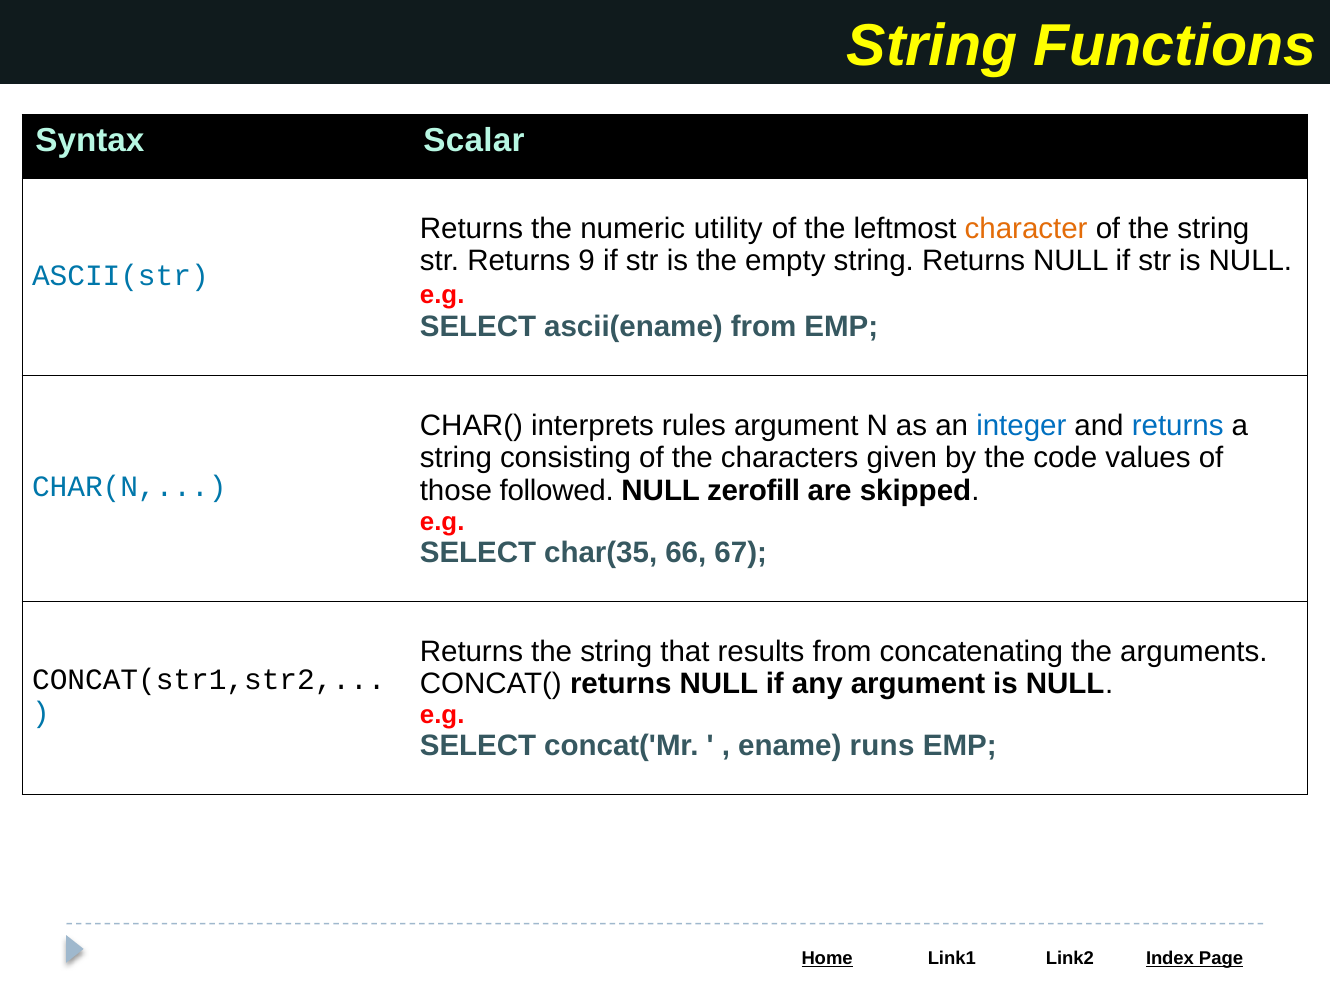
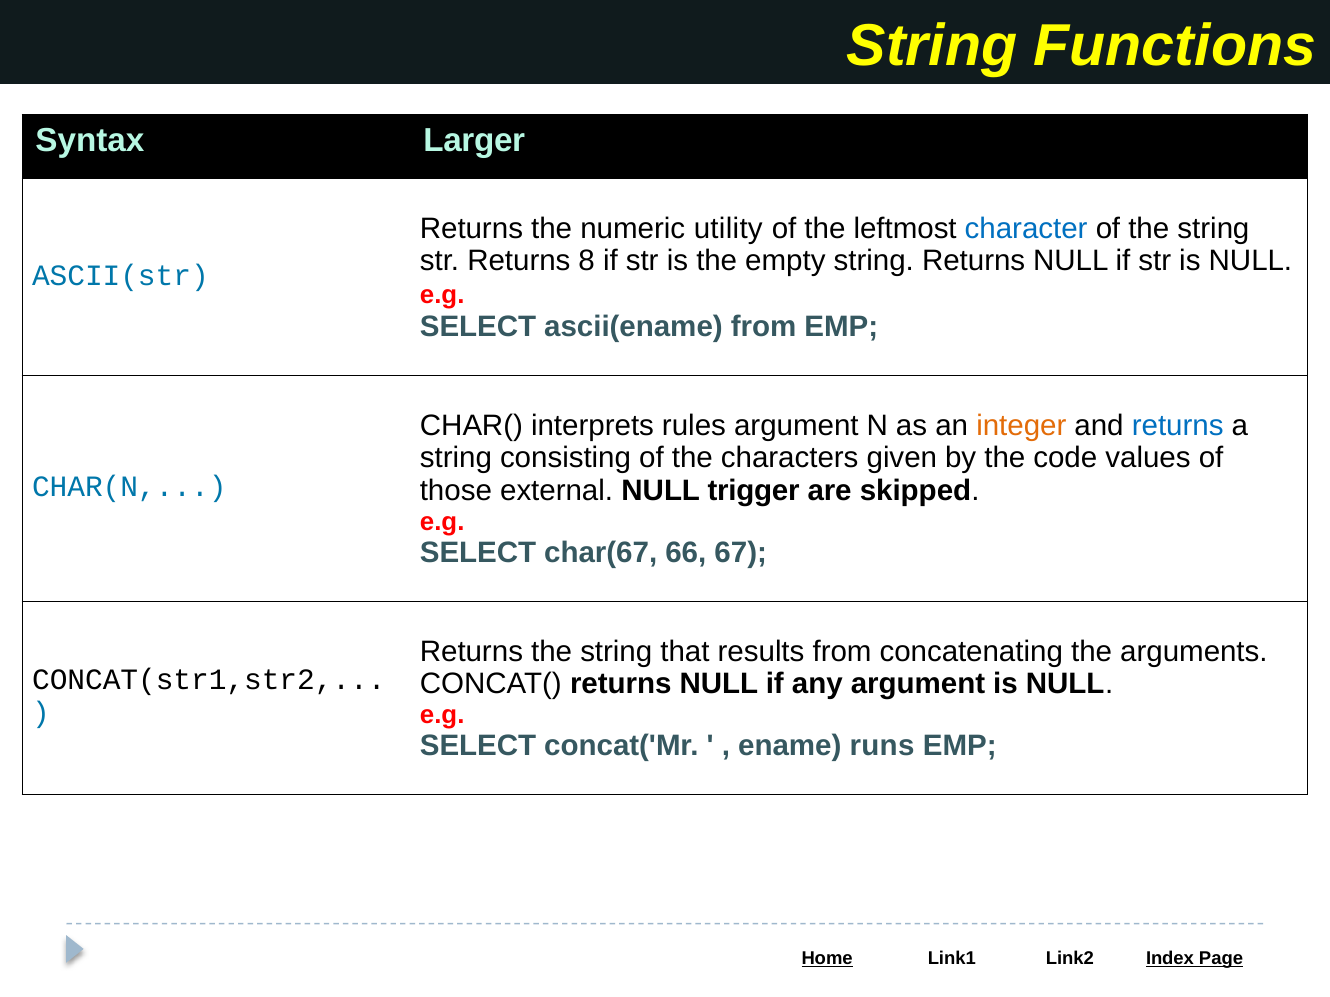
Scalar: Scalar -> Larger (474, 140)
character colour: orange -> blue (1026, 229)
9: 9 -> 8 (587, 261)
integer colour: blue -> orange (1021, 426)
followed: followed -> external (557, 491)
zerofill: zerofill -> trigger (754, 491)
char(35: char(35 -> char(67 (601, 553)
